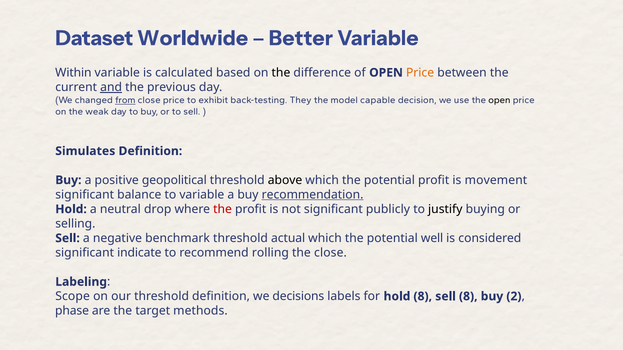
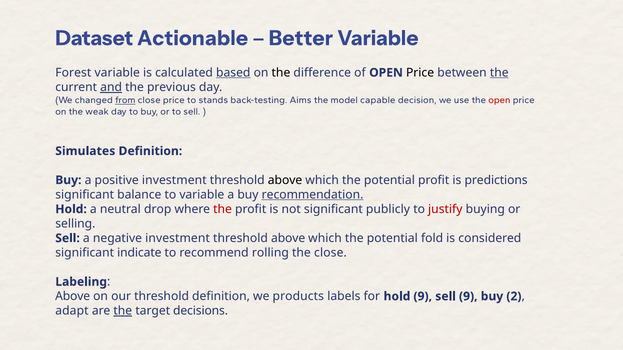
Worldwide: Worldwide -> Actionable (192, 38)
Within: Within -> Forest (73, 73)
based underline: none -> present (233, 73)
Price colour: orange -> black (420, 73)
the underline: none -> present (499, 73)
exhibit: exhibit -> stands (213, 100)
They: They -> Aims (301, 100)
open colour: black -> red (499, 100)
positive geopolitical: geopolitical -> investment (174, 180)
movement: movement -> predictions (496, 180)
justify colour: black -> red (445, 209)
negative benchmark: benchmark -> investment (178, 239)
actual: actual -> above (288, 239)
well: well -> fold (432, 239)
Scope: Scope -> Above (73, 297)
decisions: decisions -> products (298, 297)
hold 8: 8 -> 9 (423, 297)
sell 8: 8 -> 9 (468, 297)
phase: phase -> adapt (72, 311)
the underline: none -> present (123, 311)
methods: methods -> decisions (201, 311)
